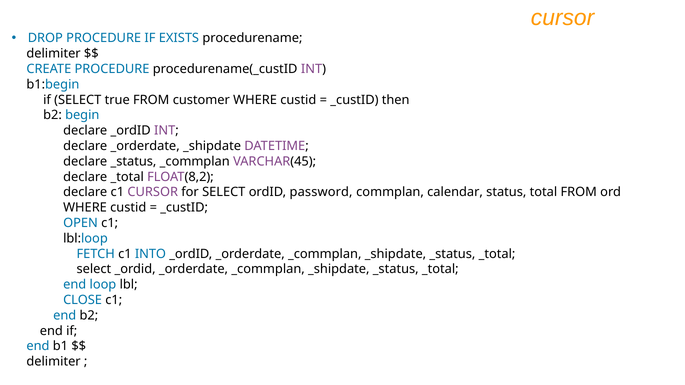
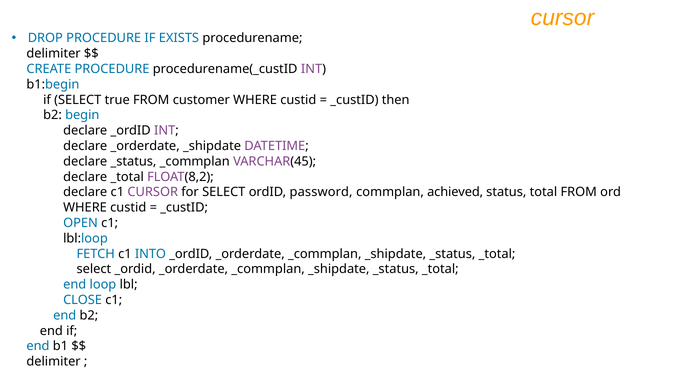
calendar: calendar -> achieved (455, 192)
